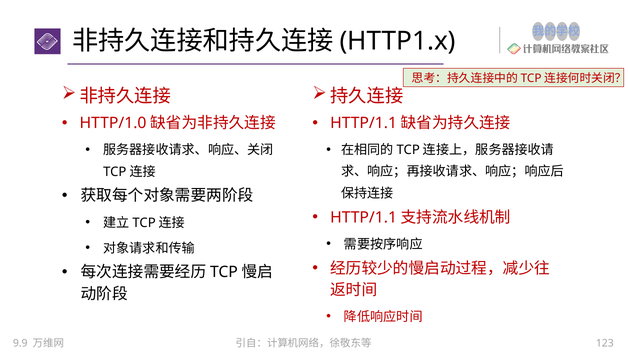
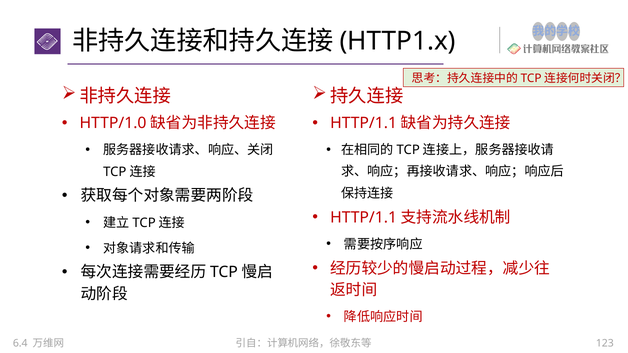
9.9: 9.9 -> 6.4 (20, 344)
